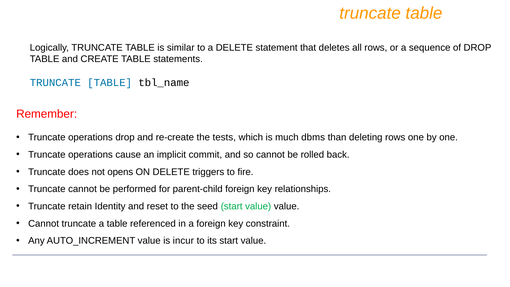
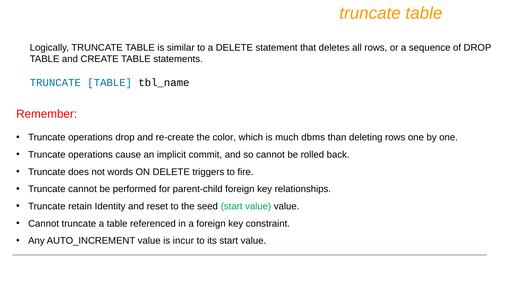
tests: tests -> color (224, 137)
opens: opens -> words (120, 172)
